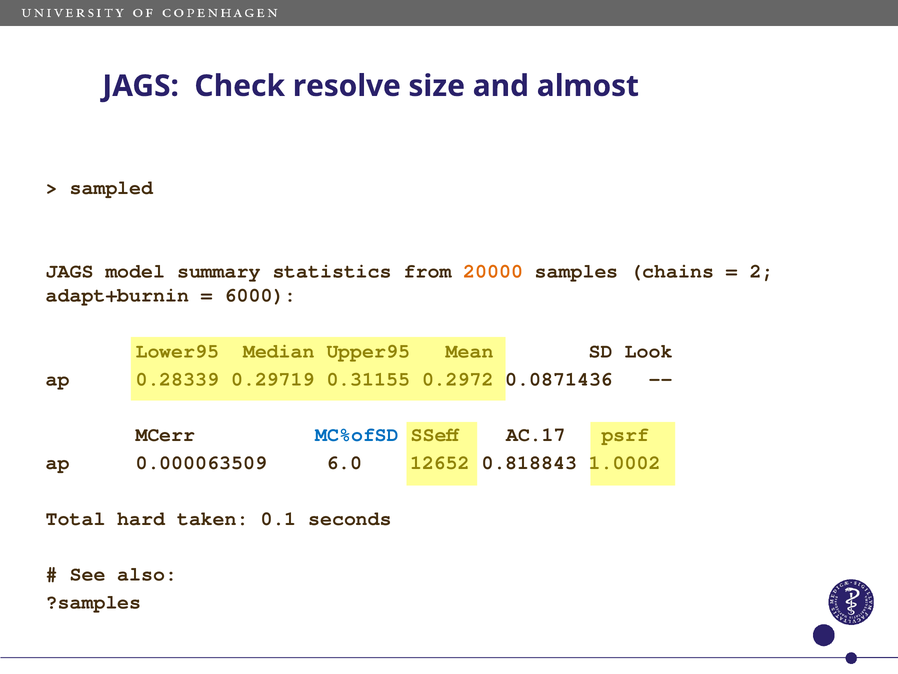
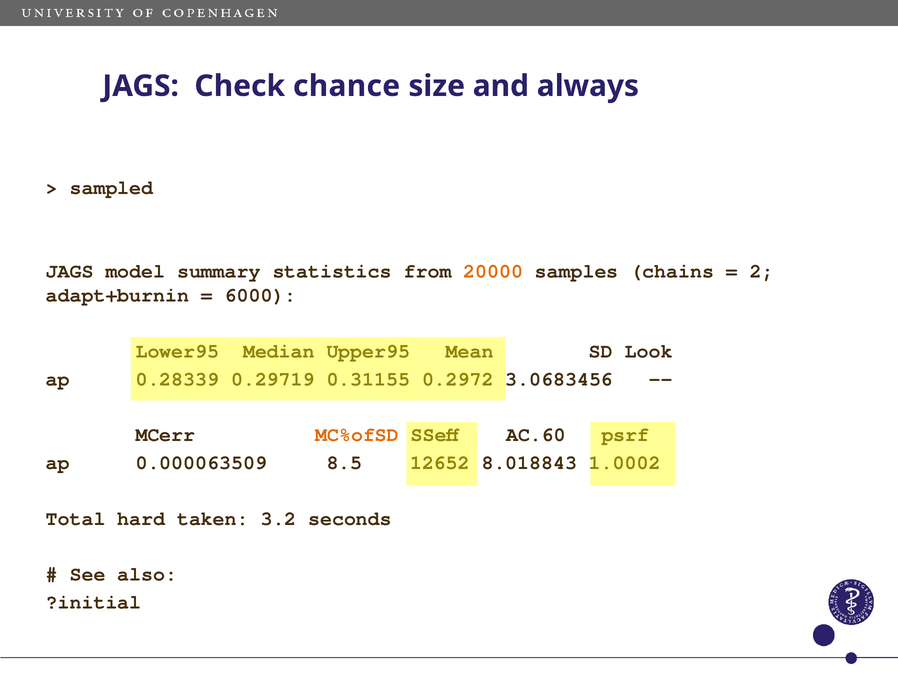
resolve: resolve -> chance (347, 86)
almost: almost -> always (588, 86)
0.0871436: 0.0871436 -> 3.0683456 (559, 379)
MC%ofSD colour: blue -> orange (357, 434)
AC.17: AC.17 -> AC.60 (536, 434)
6.0: 6.0 -> 8.5 (344, 462)
0.818843: 0.818843 -> 8.018843 (529, 462)
0.1: 0.1 -> 3.2 (279, 518)
?samples: ?samples -> ?initial (94, 602)
